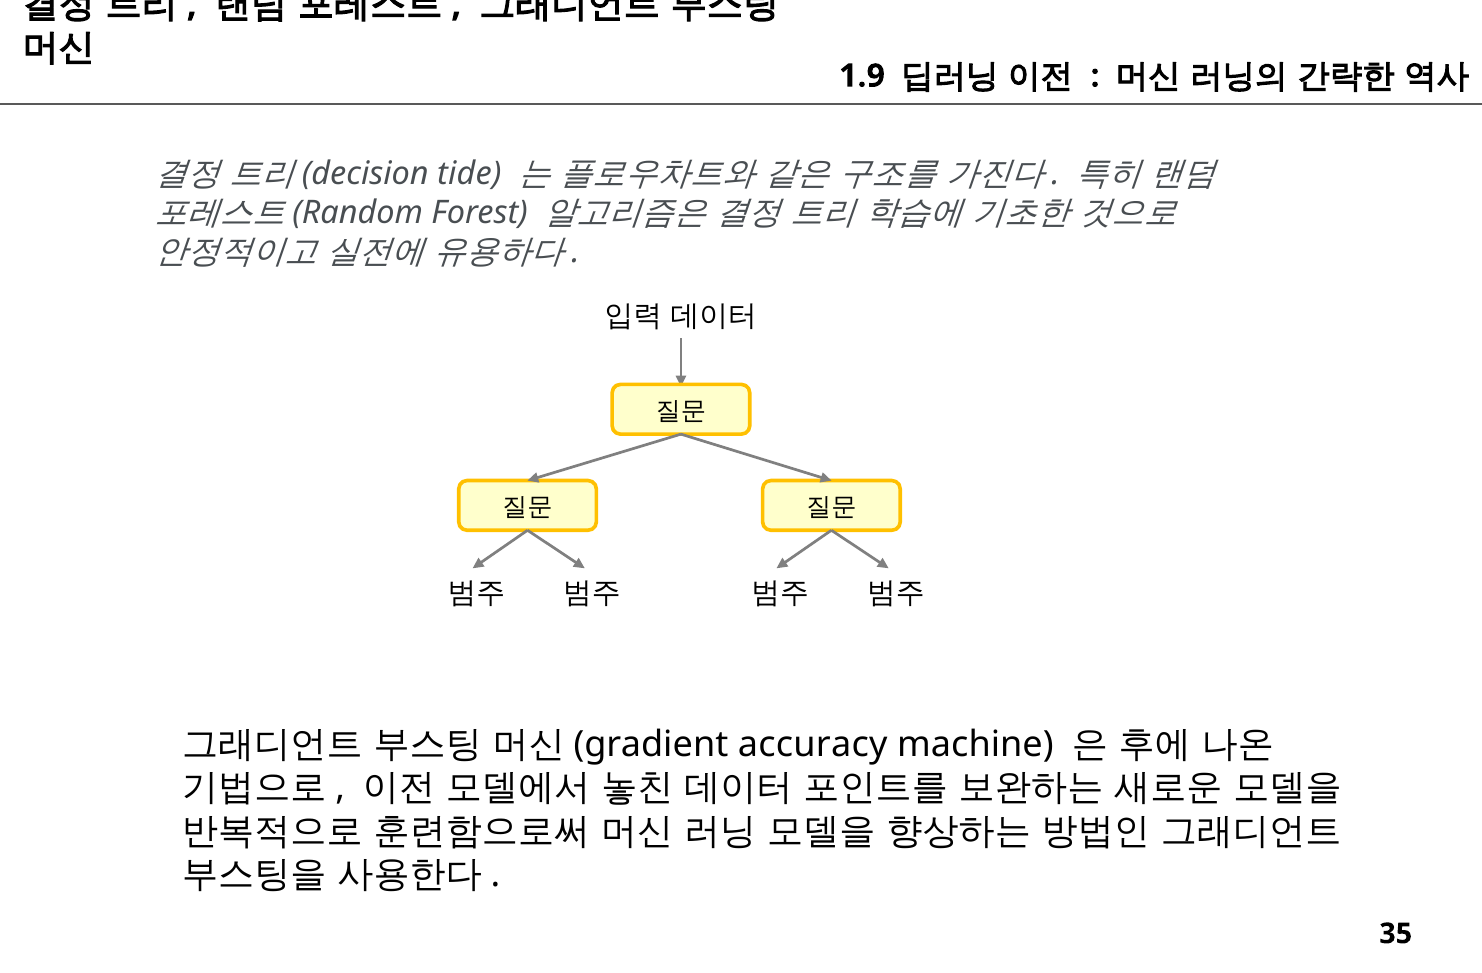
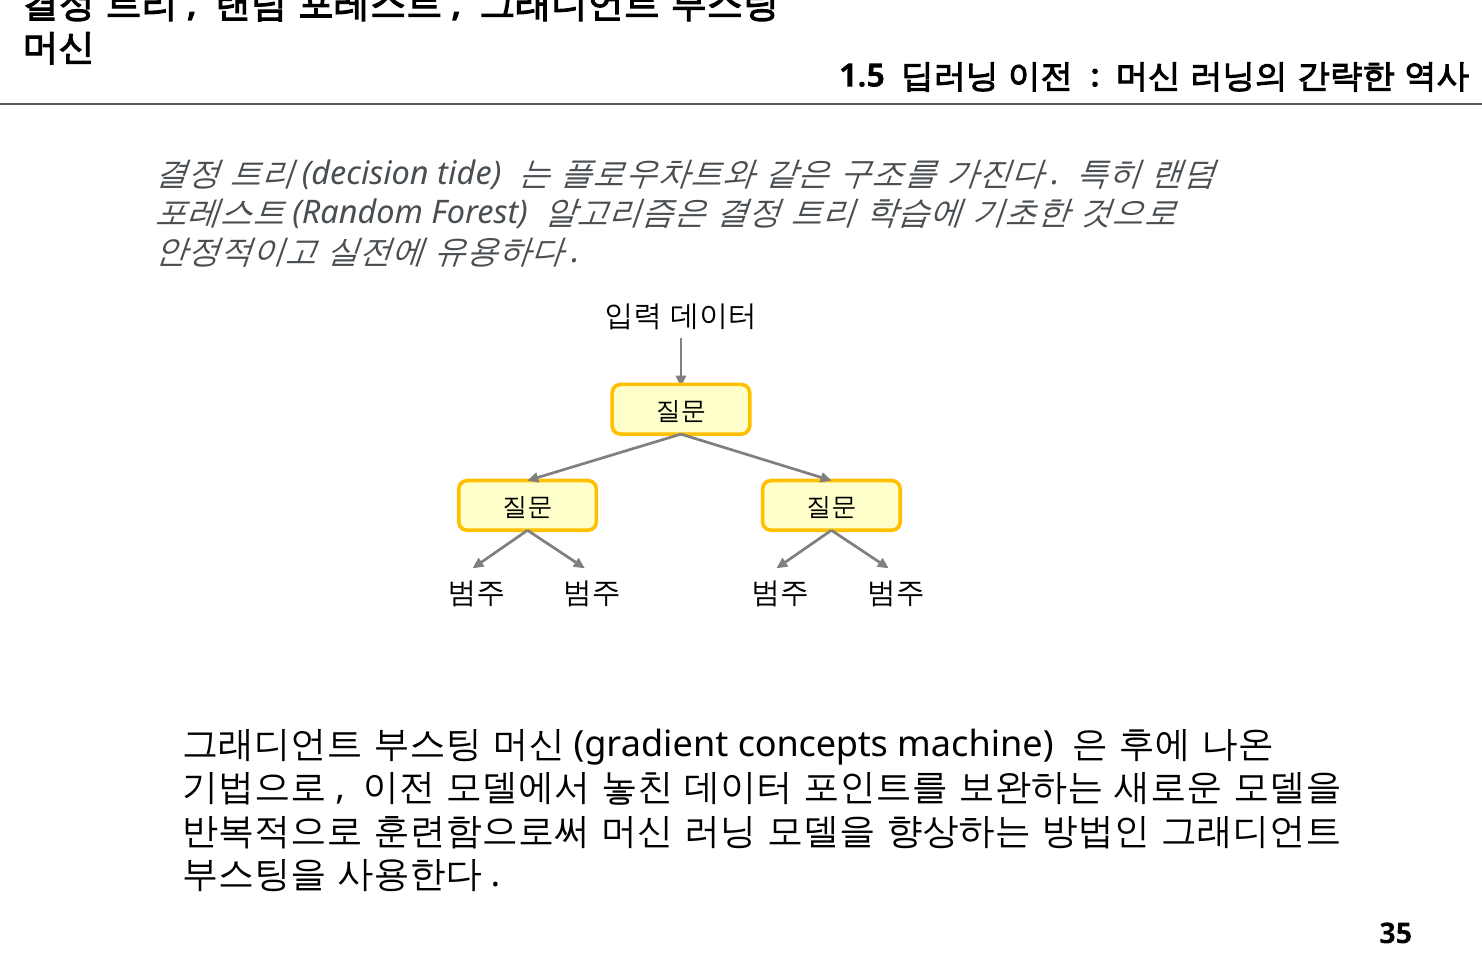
1.9: 1.9 -> 1.5 (862, 76)
accuracy: accuracy -> concepts (813, 745)
